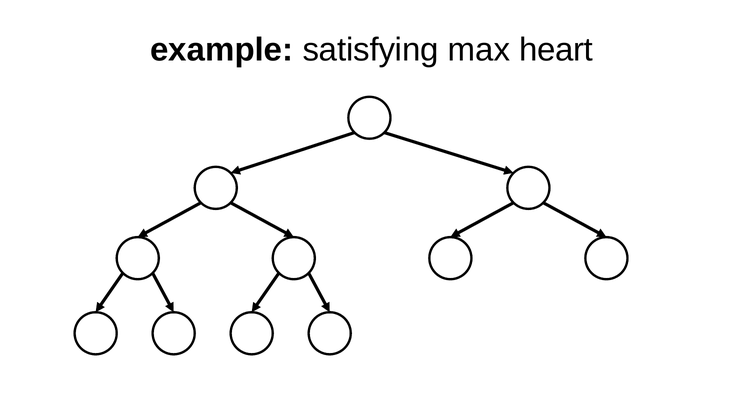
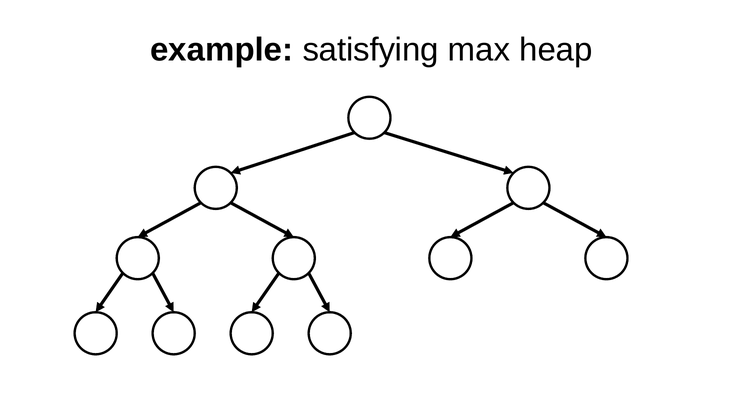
heart: heart -> heap (556, 50)
